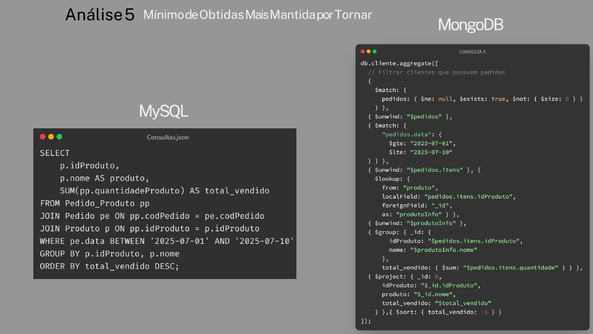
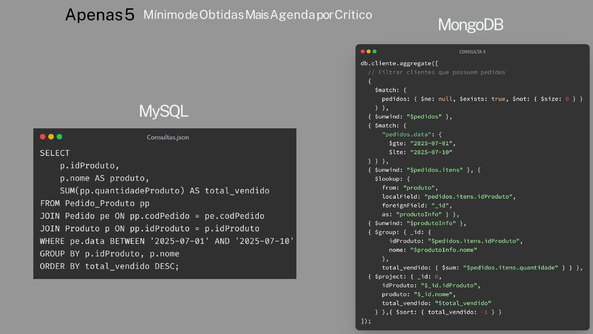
Análise: Análise -> Apenas (94, 15)
Mantida: Mantida -> Agenda (292, 15)
Tornar: Tornar -> Crítico (353, 15)
